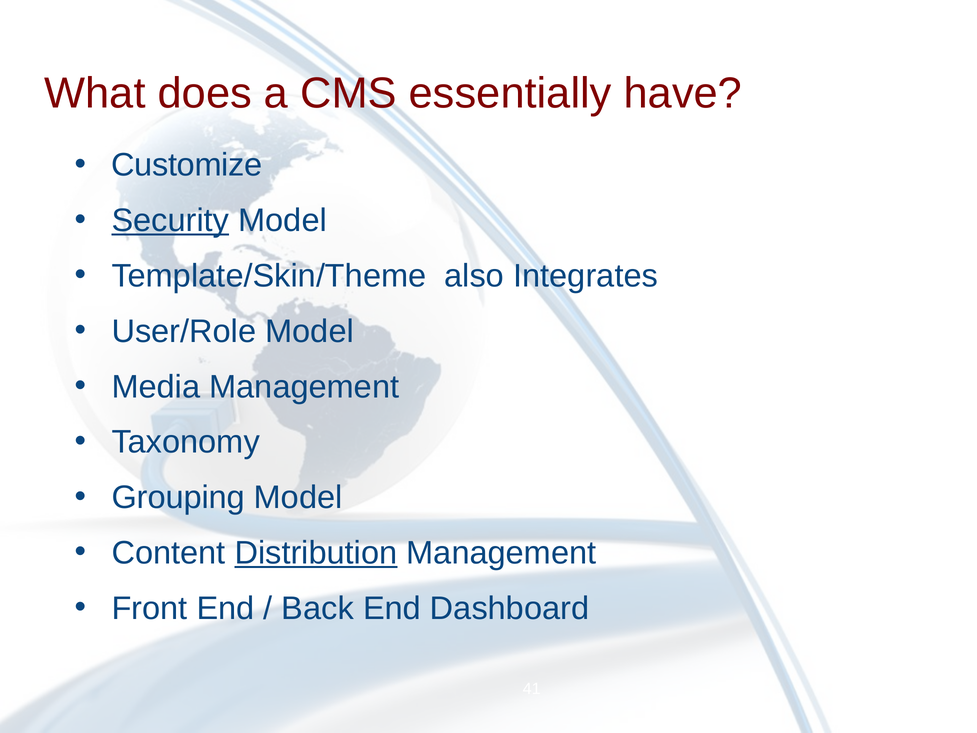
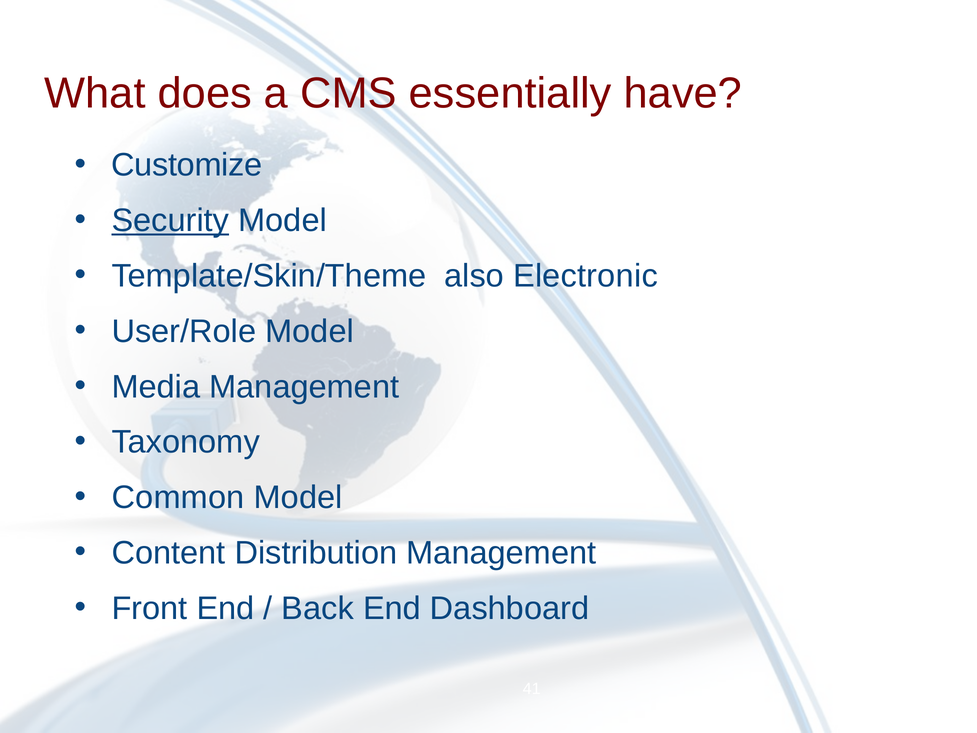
Integrates: Integrates -> Electronic (585, 276)
Grouping: Grouping -> Common (178, 497)
Distribution underline: present -> none (316, 553)
